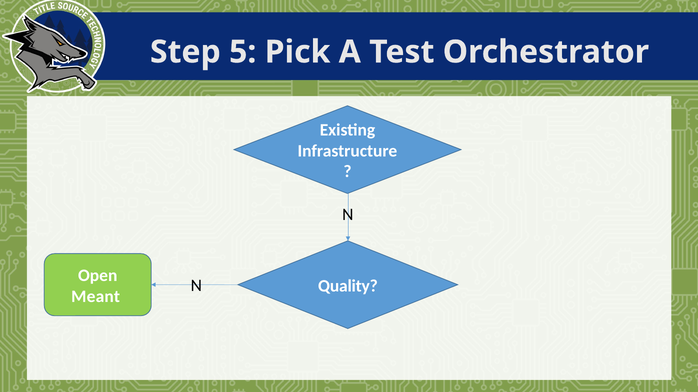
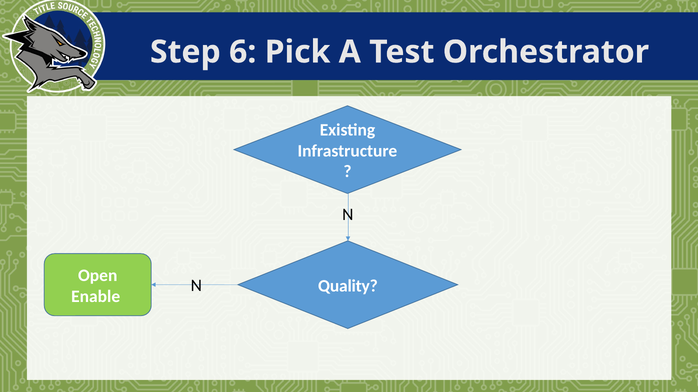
5: 5 -> 6 (243, 52)
Meant: Meant -> Enable (96, 297)
